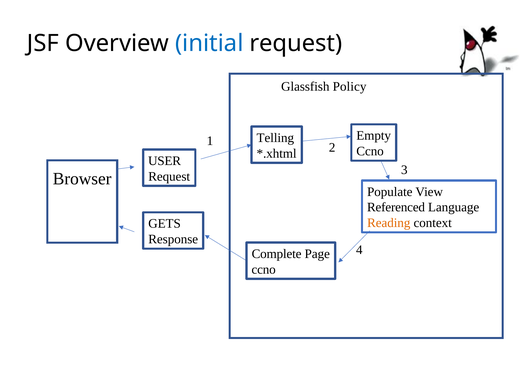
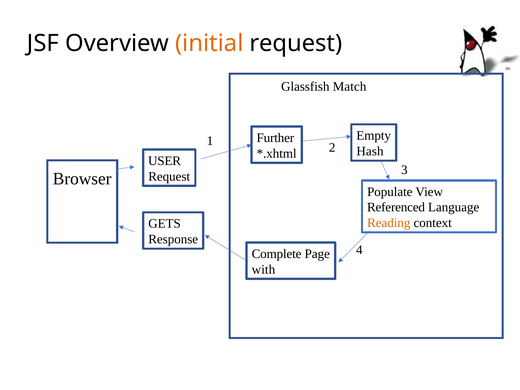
initial colour: blue -> orange (209, 43)
Policy: Policy -> Match (350, 86)
Telling: Telling -> Further (275, 138)
Ccno: Ccno -> Hash (370, 151)
ccno: ccno -> with (263, 269)
